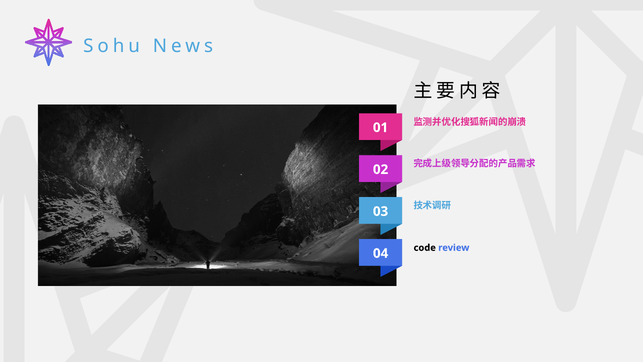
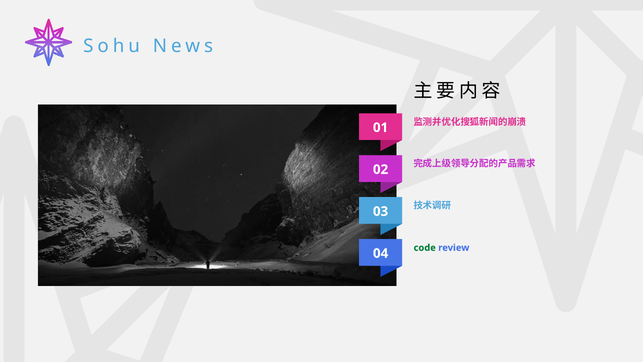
code colour: black -> green (425, 248)
